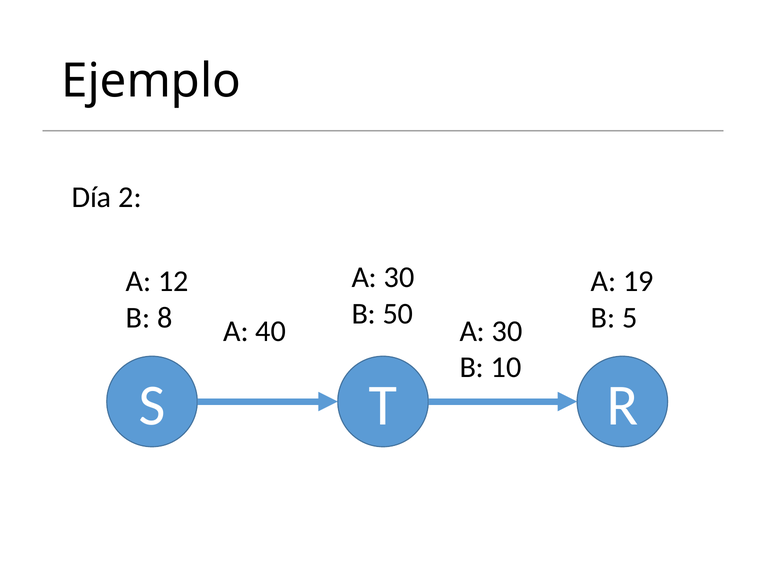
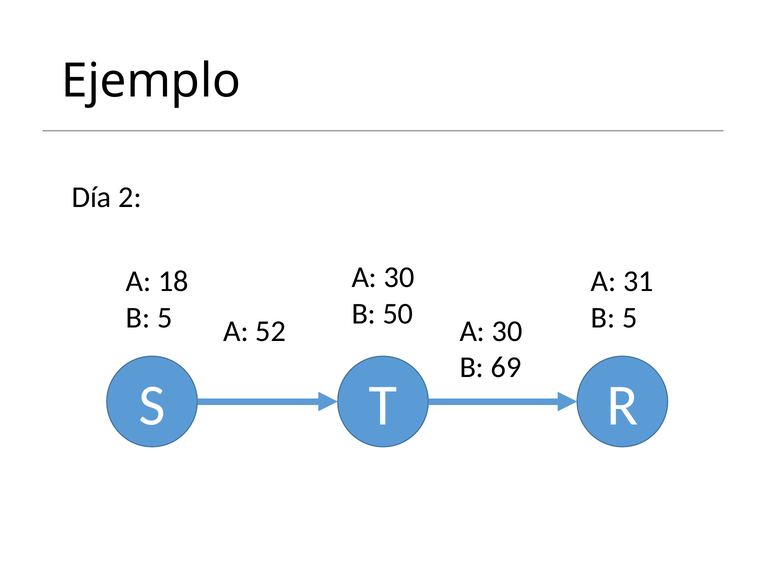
12: 12 -> 18 (173, 281)
19: 19 -> 31 (638, 281)
8: 8 -> 5 (165, 317)
40: 40 -> 52 (271, 331)
10: 10 -> 69 (506, 367)
